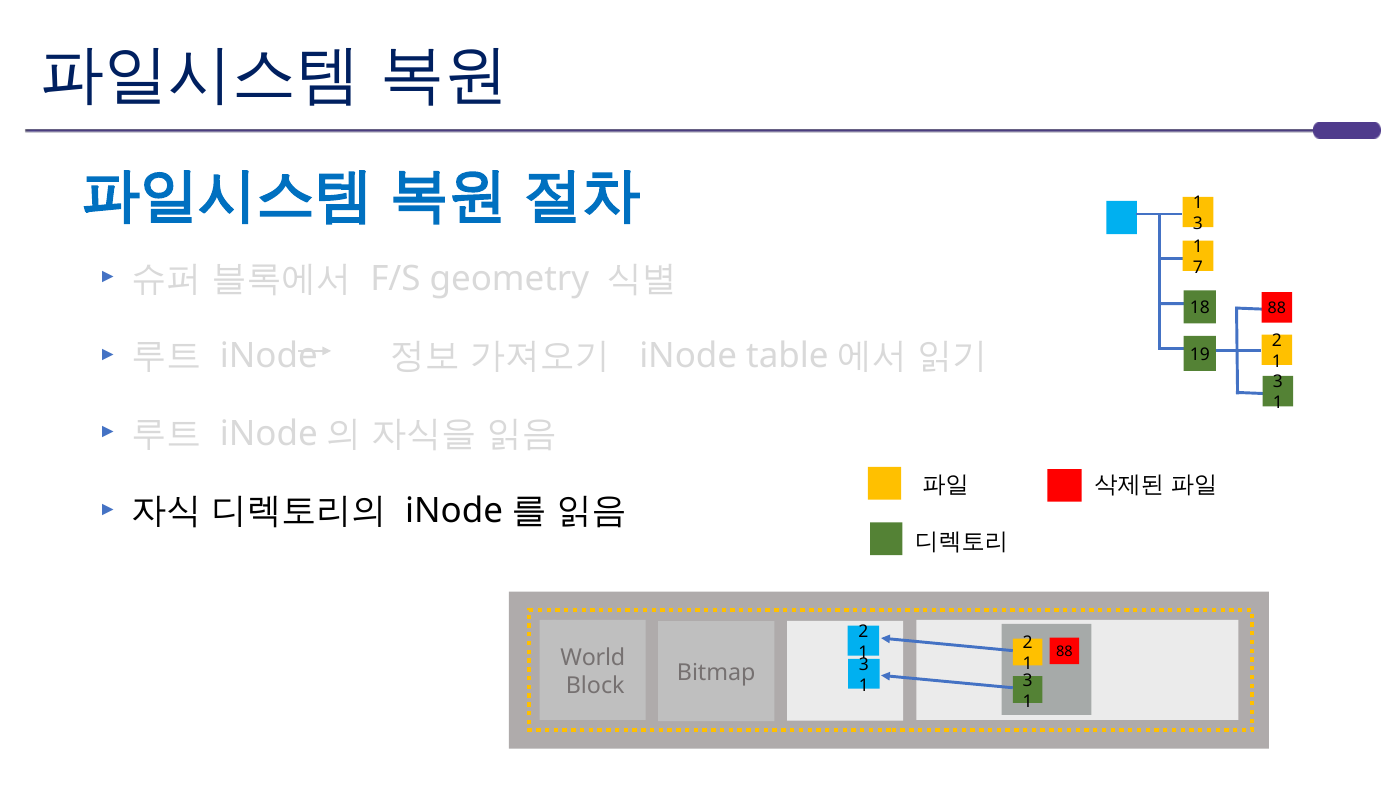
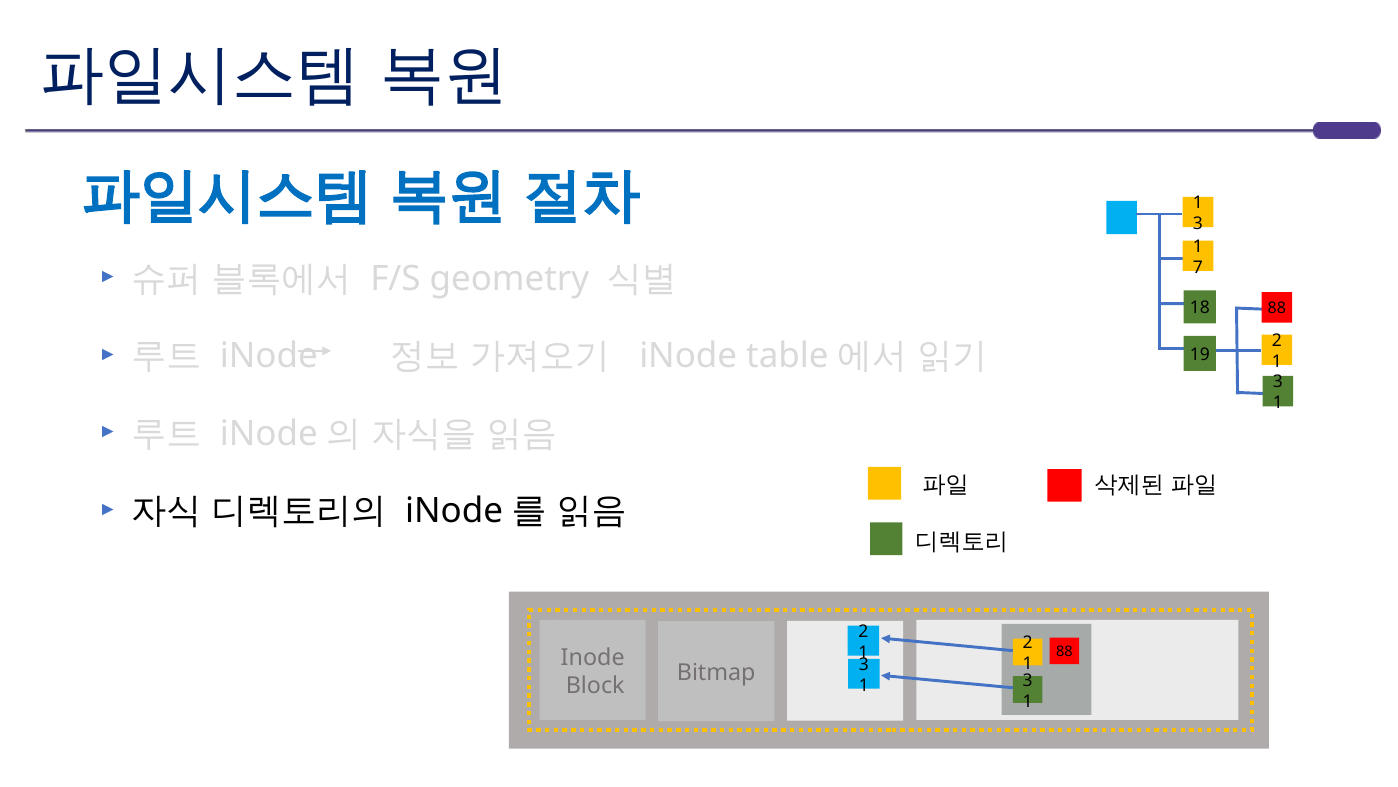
World: World -> Inode (593, 657)
